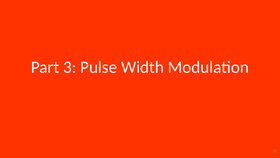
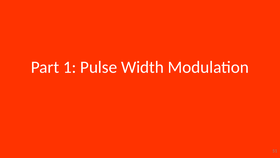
3: 3 -> 1 (70, 67)
